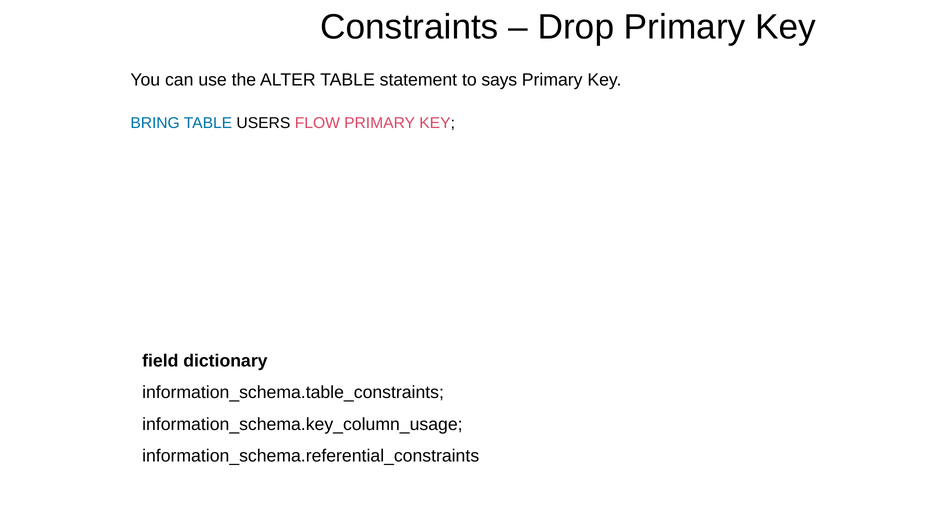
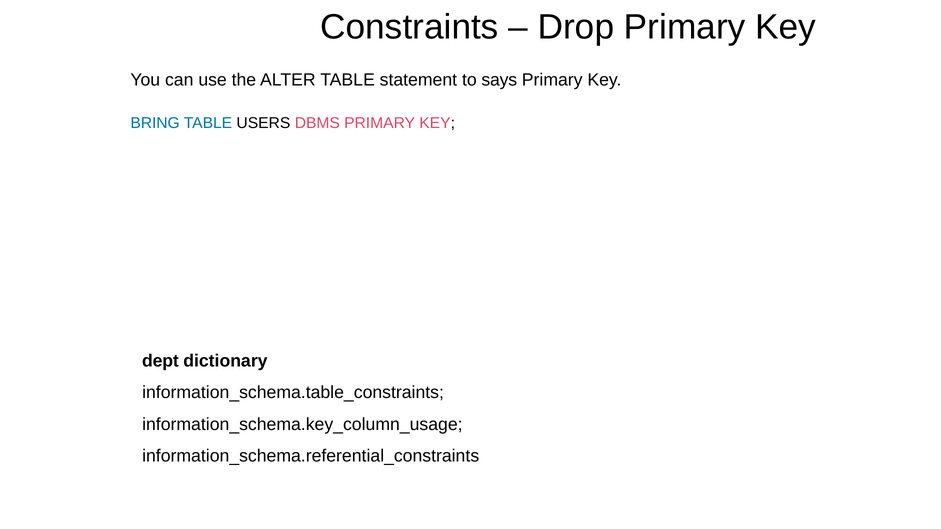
FLOW: FLOW -> DBMS (317, 123)
field: field -> dept (160, 361)
